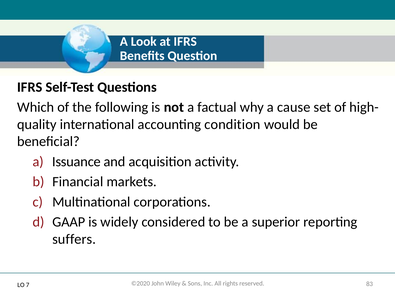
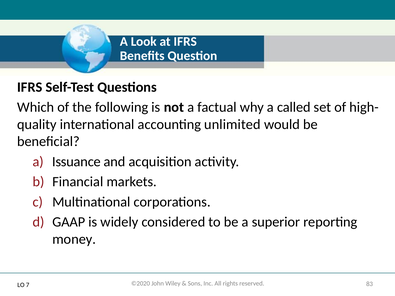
cause: cause -> called (294, 107)
condition: condition -> unlimited (232, 124)
suffers: suffers -> money (74, 239)
